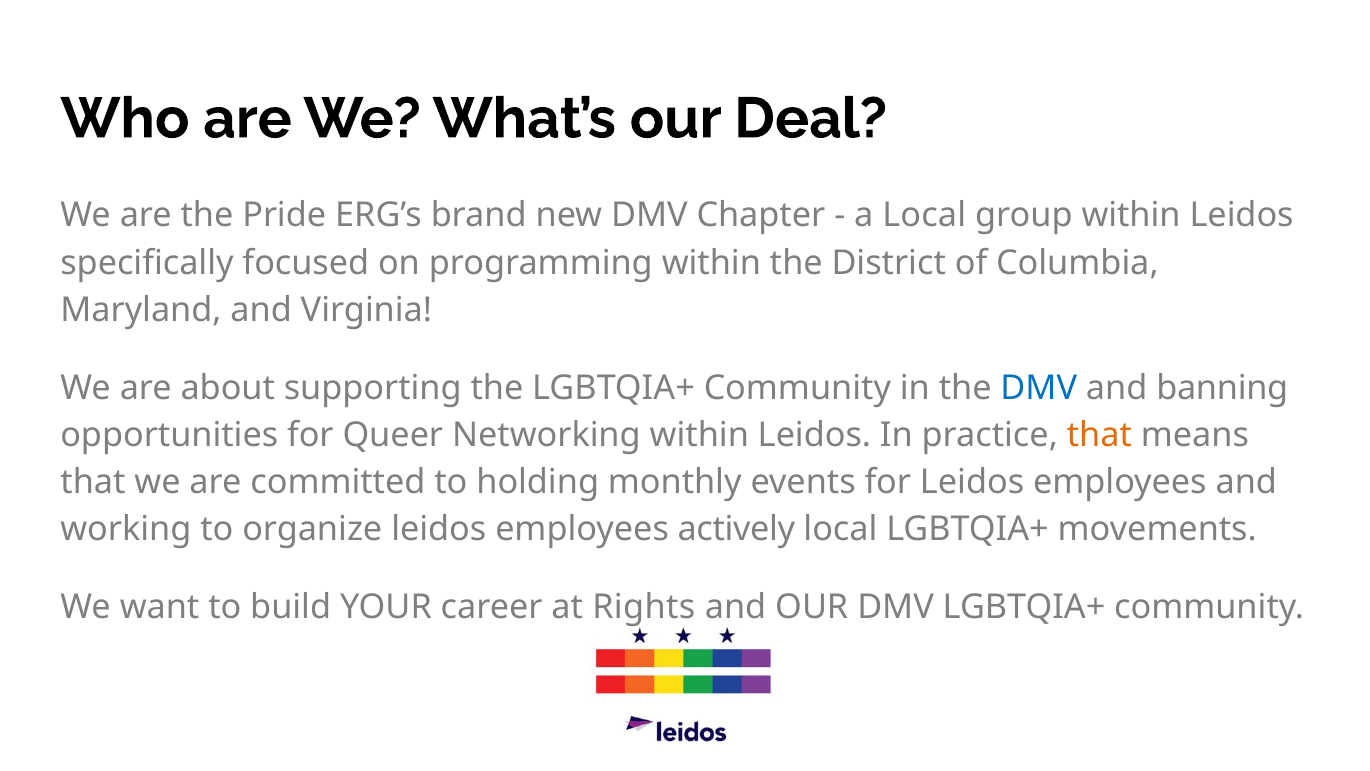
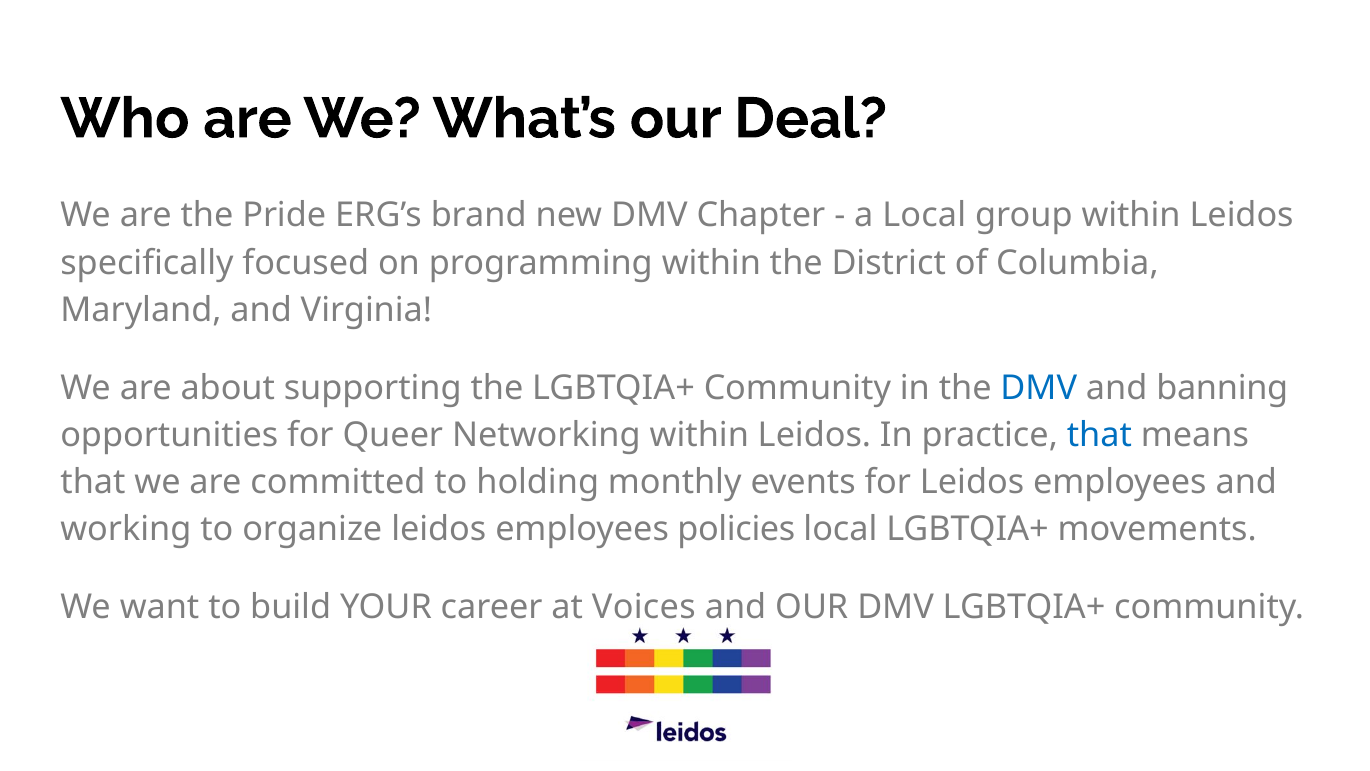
that colour: orange -> blue (1099, 435)
actively: actively -> policies (736, 529)
Rights: Rights -> Voices (644, 607)
